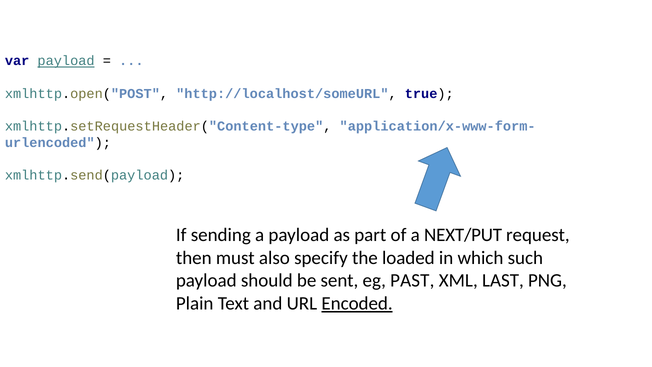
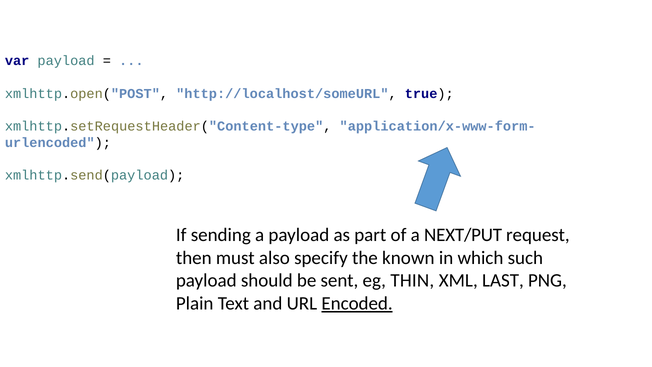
payload underline: present -> none (66, 61)
loaded: loaded -> known (408, 258)
PAST: PAST -> THIN (412, 280)
